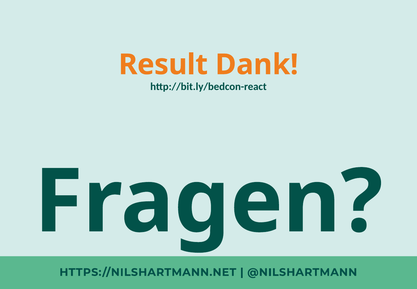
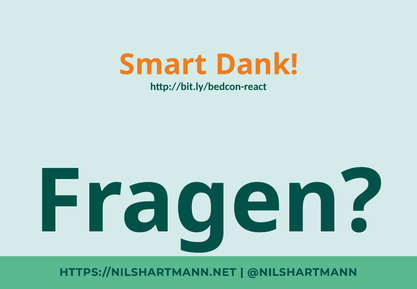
Result: Result -> Smart (163, 65)
